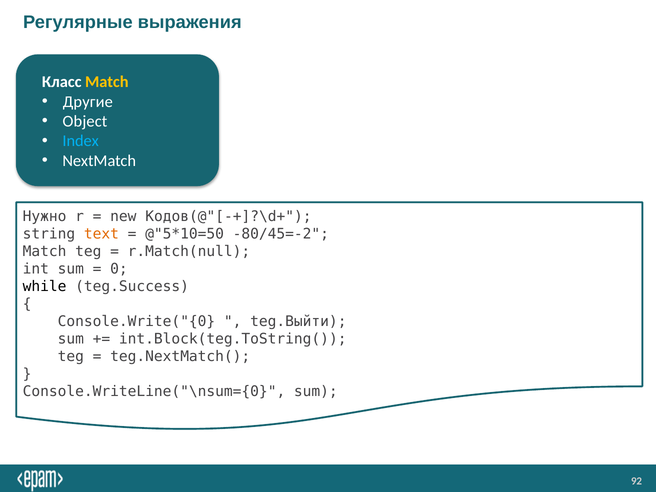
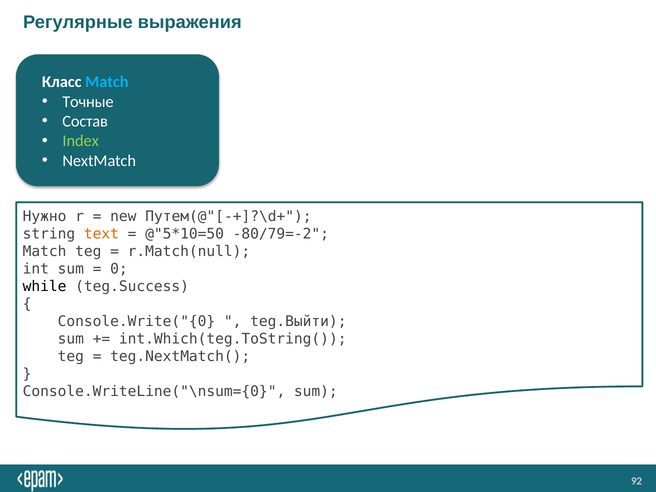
Match colour: yellow -> light blue (107, 82)
Другие: Другие -> Точные (88, 102)
Object: Object -> Состав (85, 121)
Index colour: light blue -> light green (81, 141)
Кодов(@"[-+]?\d+: Кодов(@"[-+]?\d+ -> Путем(@"[-+]?\d+ (228, 217)
-80/45=-2: -80/45=-2 -> -80/79=-2 (281, 234)
int.Block(teg.ToString(: int.Block(teg.ToString( -> int.Which(teg.ToString( (233, 339)
